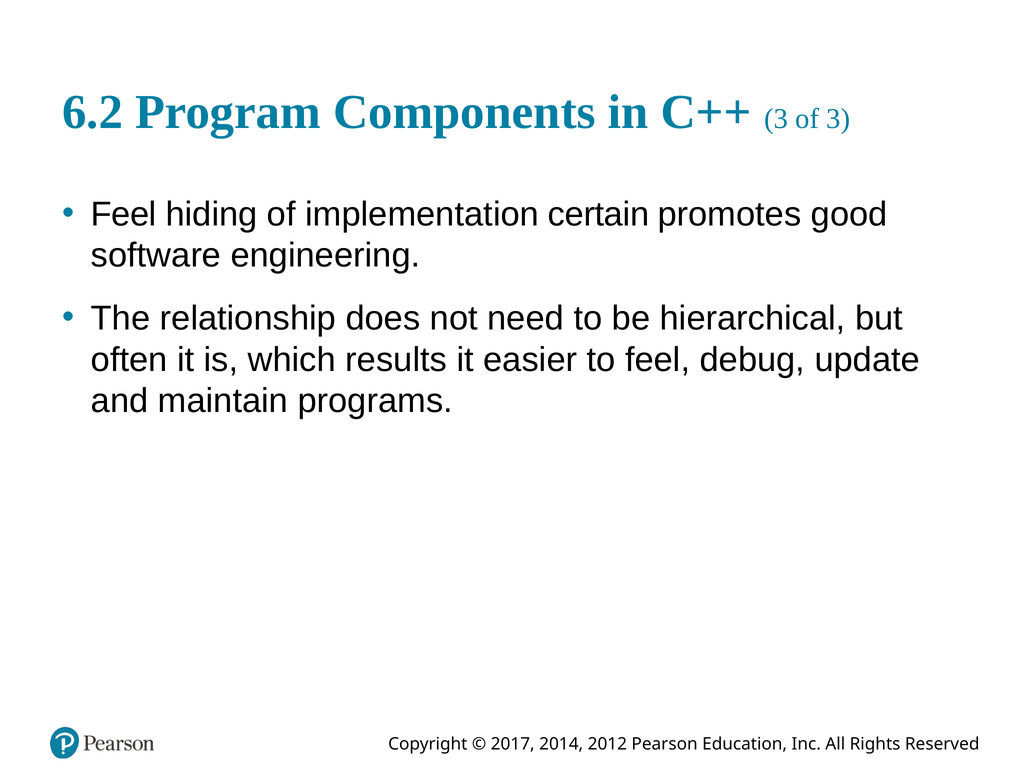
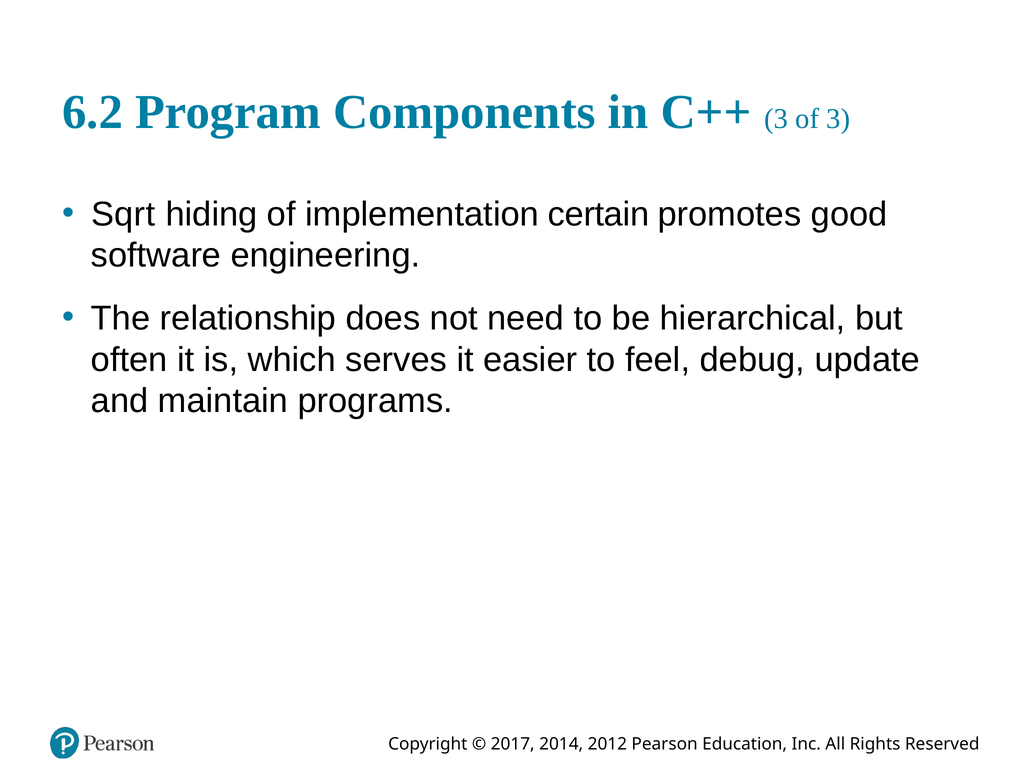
Feel: Feel -> Sqrt (123, 214)
results: results -> serves (396, 360)
